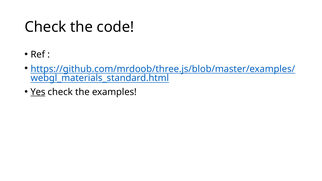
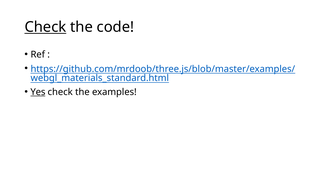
Check underline: none -> present (45, 27)
